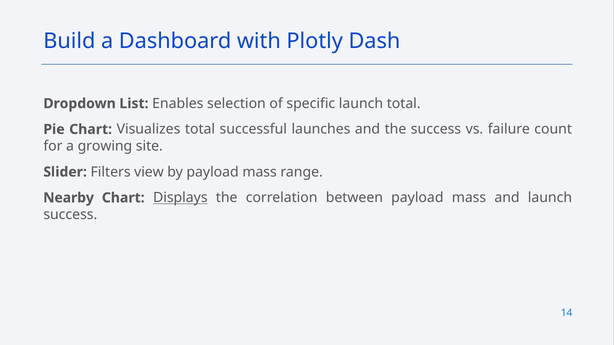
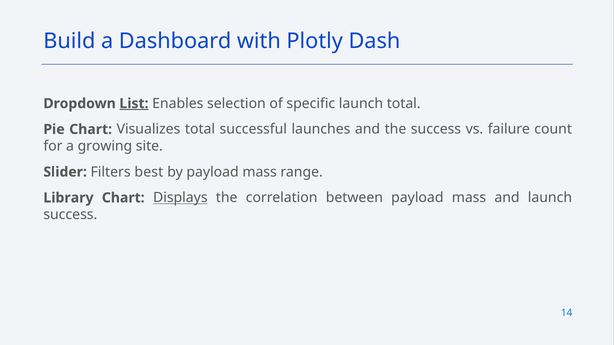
List underline: none -> present (134, 104)
view: view -> best (149, 172)
Nearby: Nearby -> Library (68, 198)
